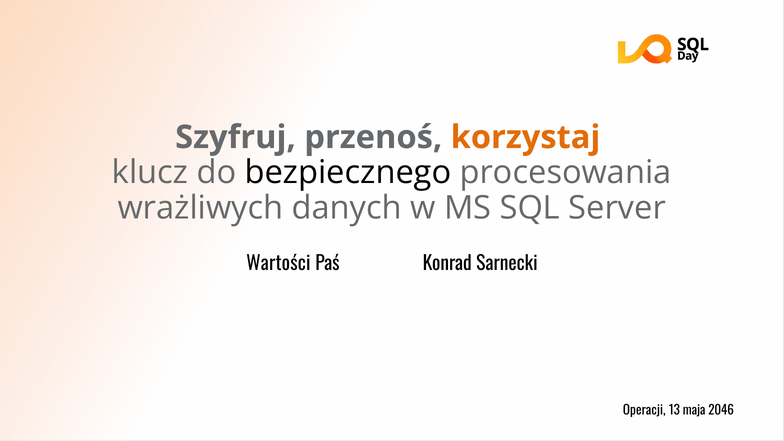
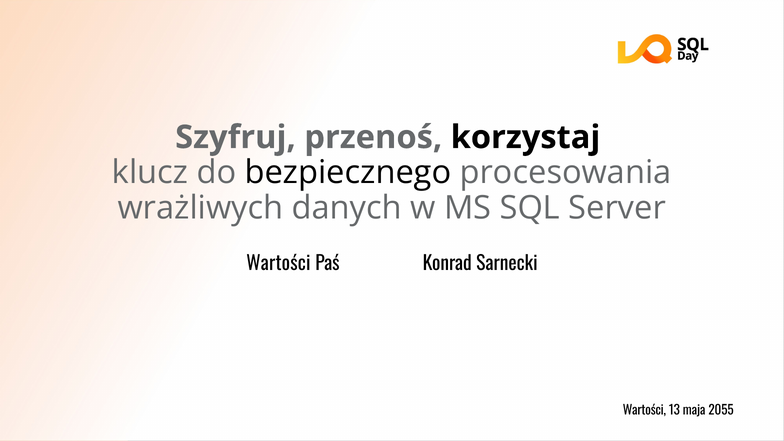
korzystaj colour: orange -> black (525, 137)
Operacji: Operacji -> Wartości (644, 411)
2046: 2046 -> 2055 (721, 411)
